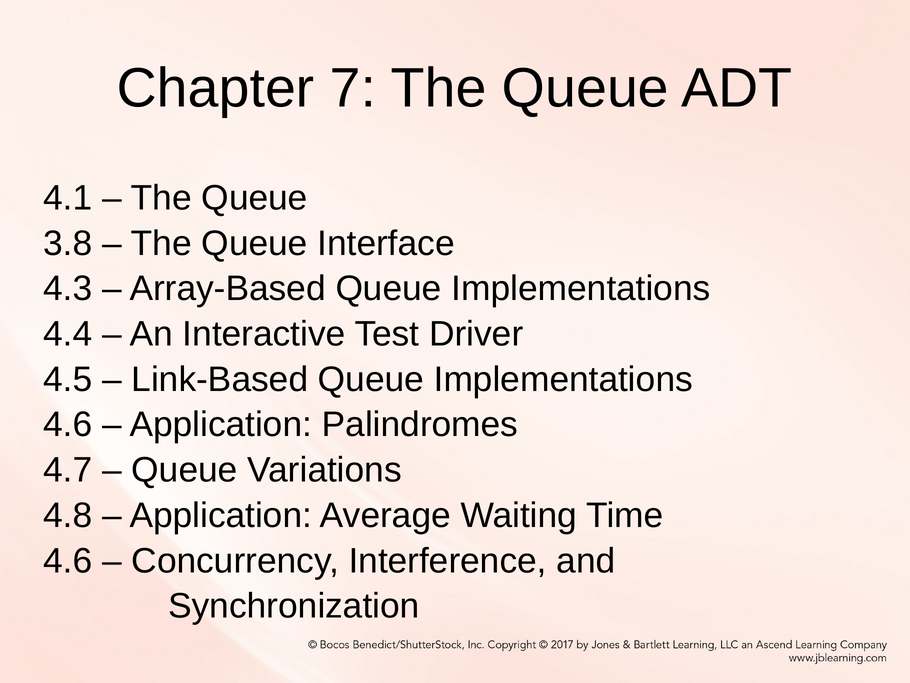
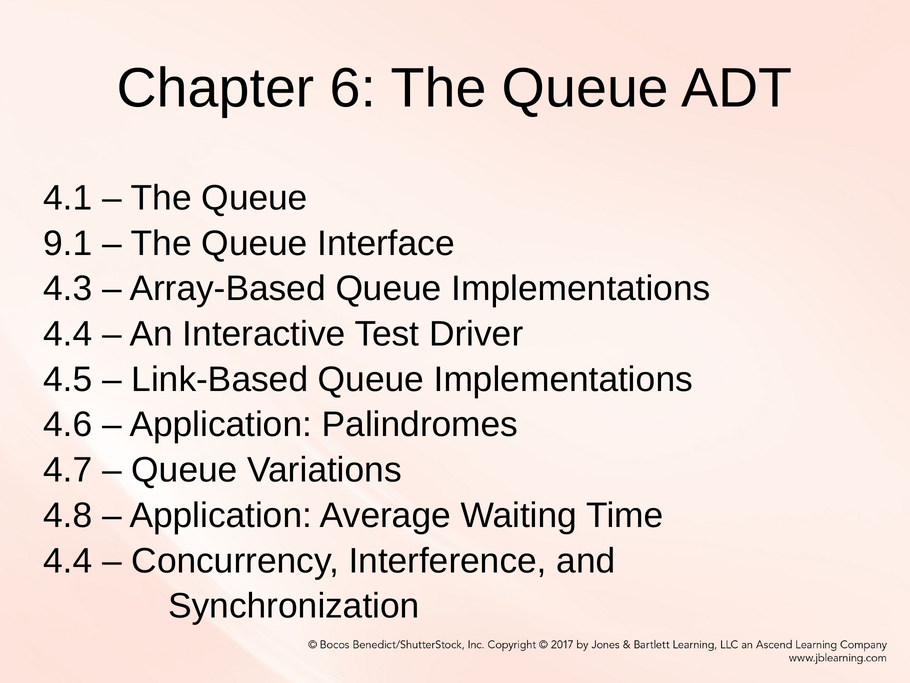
7: 7 -> 6 (353, 88)
3.8: 3.8 -> 9.1 (68, 243)
4.6: 4.6 -> 4.4 (68, 560)
